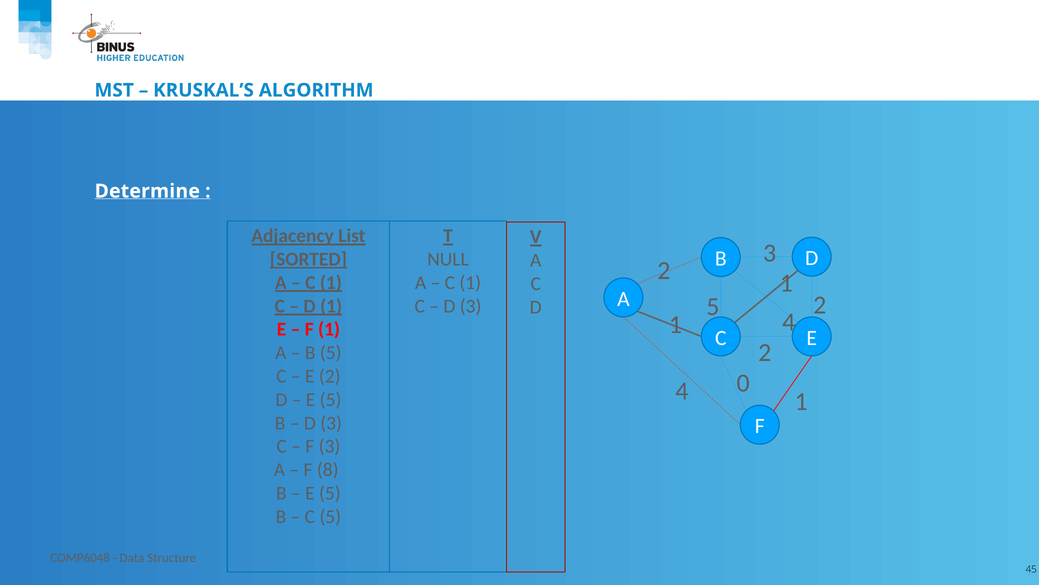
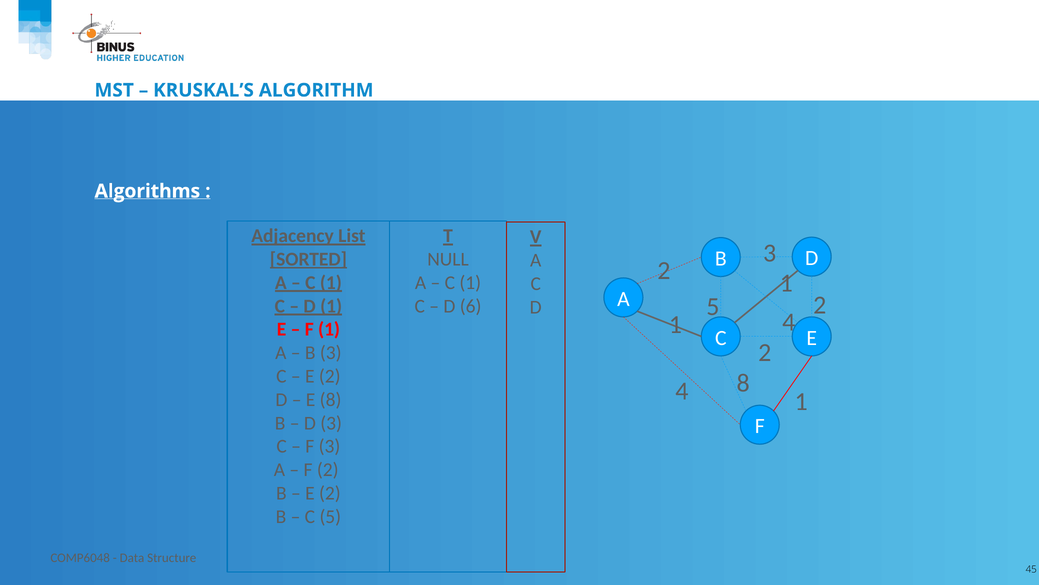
Determine: Determine -> Algorithms (147, 191)
3: 3 -> 6 (471, 306)
B 5: 5 -> 3 (331, 353)
4 0: 0 -> 8 (743, 383)
5: 5 -> 8 (331, 399)
8: 8 -> 2 (328, 470)
5: 5 -> 2 (330, 493)
